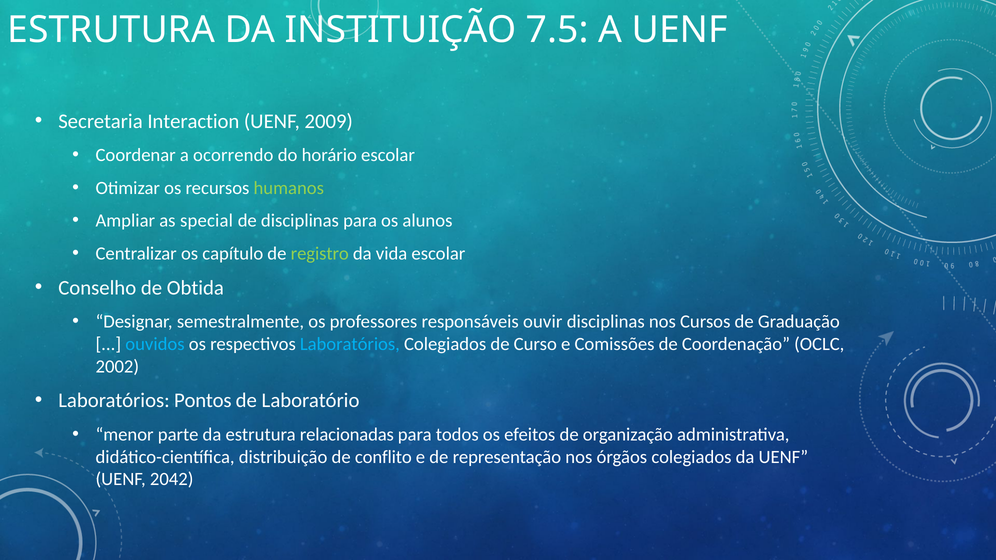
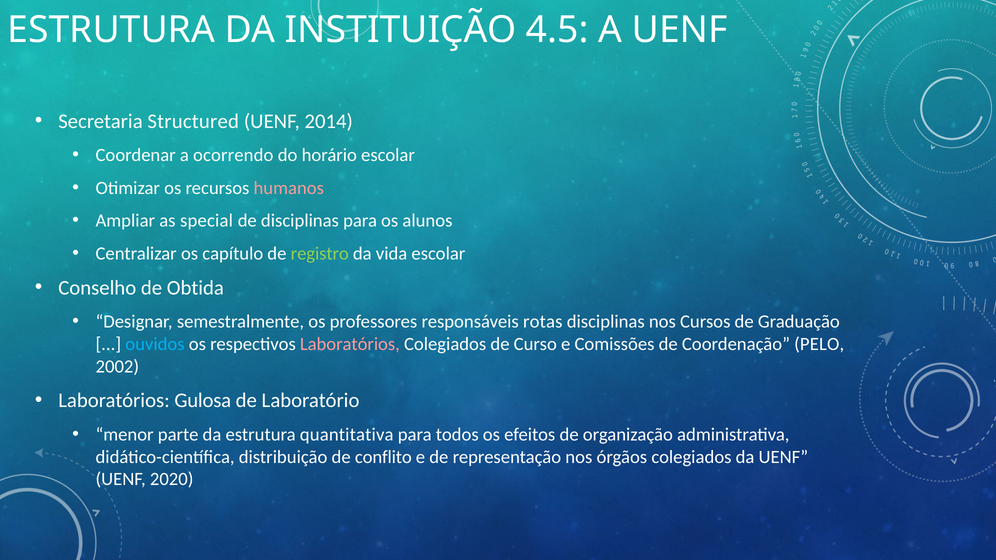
7.5: 7.5 -> 4.5 (557, 30)
Interaction: Interaction -> Structured (193, 121)
2009: 2009 -> 2014 (329, 121)
humanos colour: light green -> pink (289, 188)
ouvir: ouvir -> rotas (543, 322)
Laboratórios colour: light blue -> pink (350, 344)
OCLC: OCLC -> PELO (819, 344)
Pontos: Pontos -> Gulosa (203, 401)
relacionadas: relacionadas -> quantitativa (347, 435)
2042: 2042 -> 2020 (172, 479)
